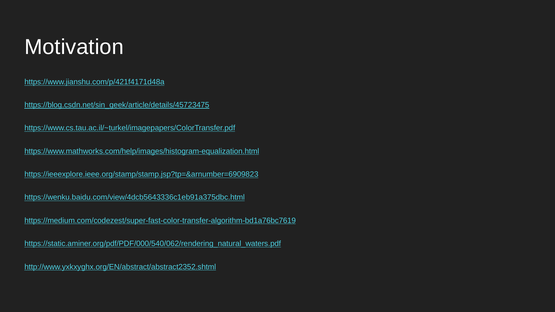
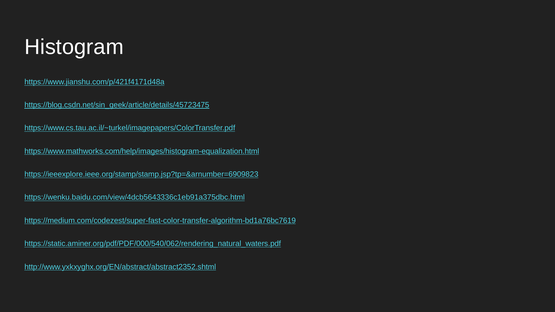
Motivation: Motivation -> Histogram (74, 47)
